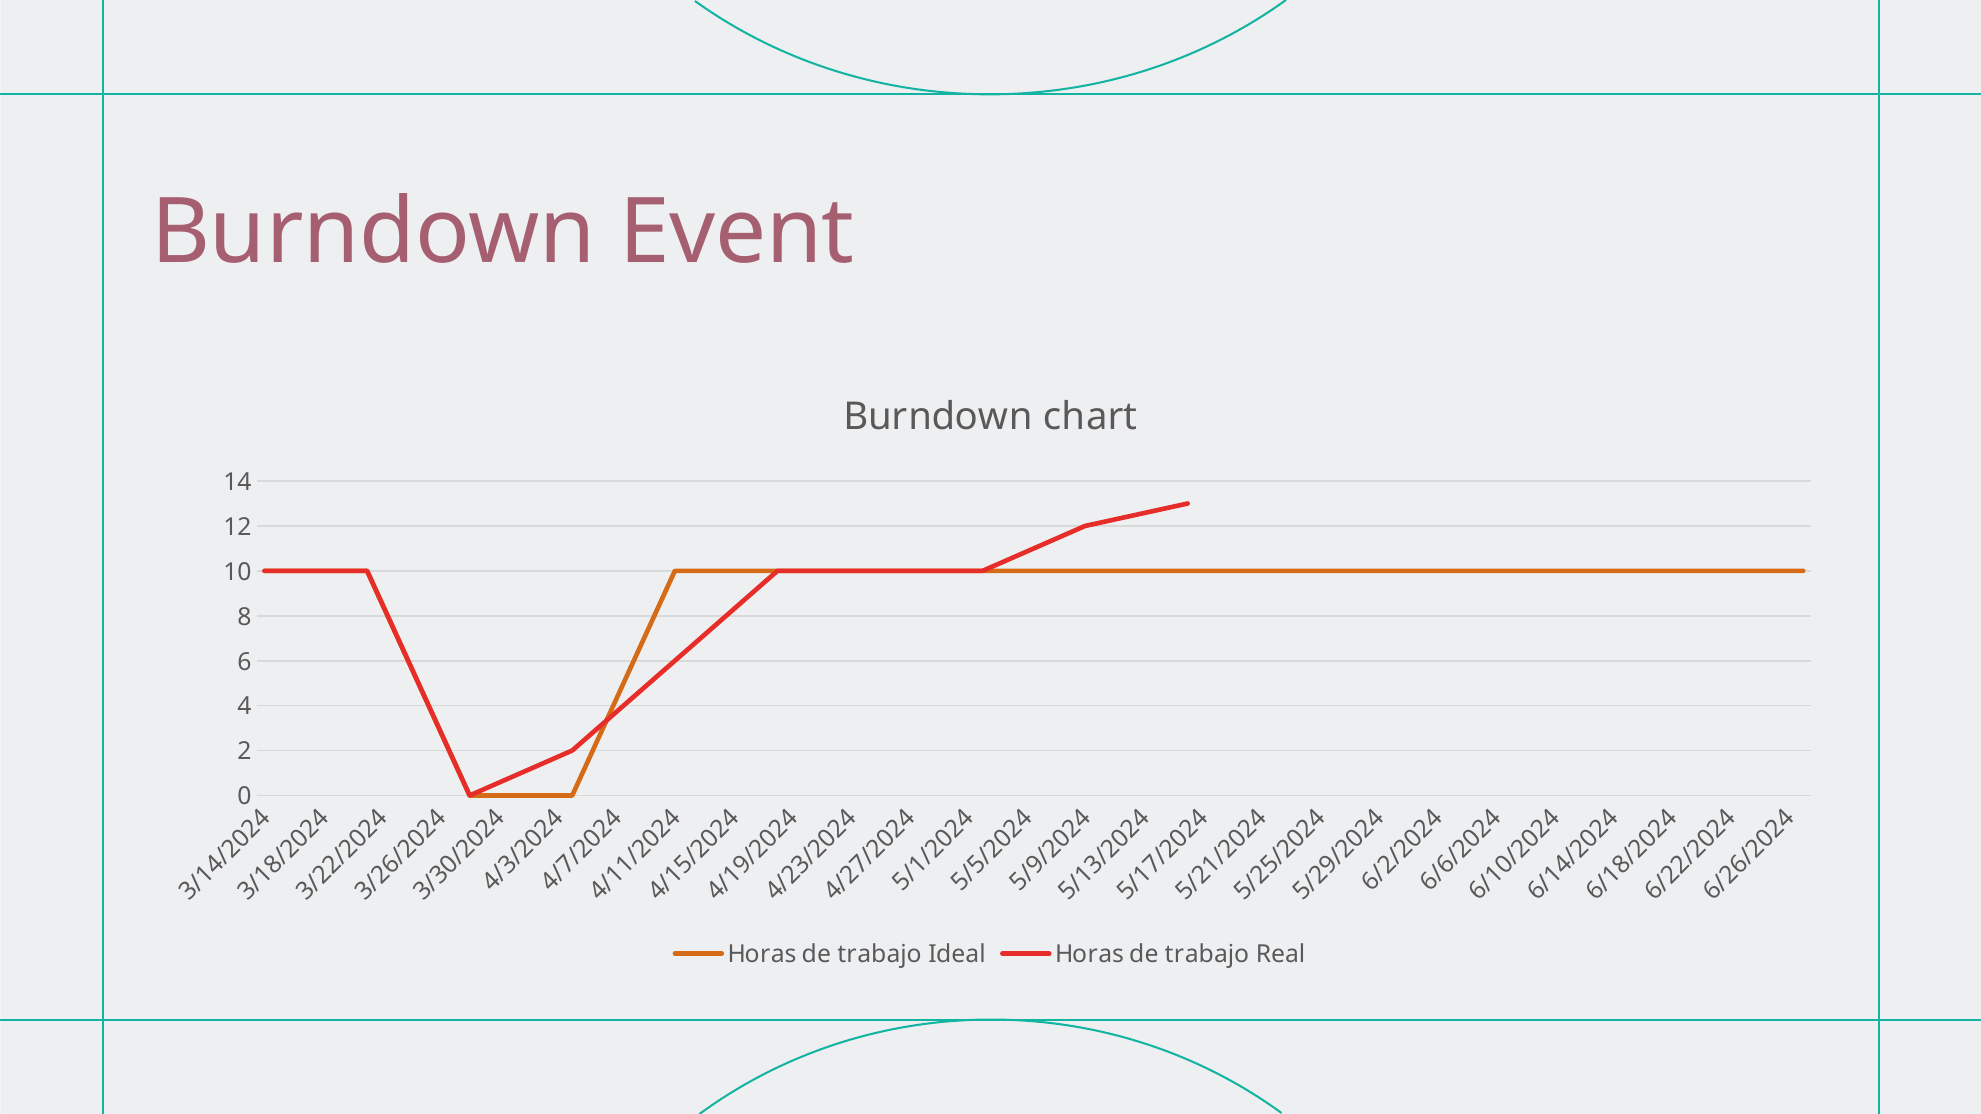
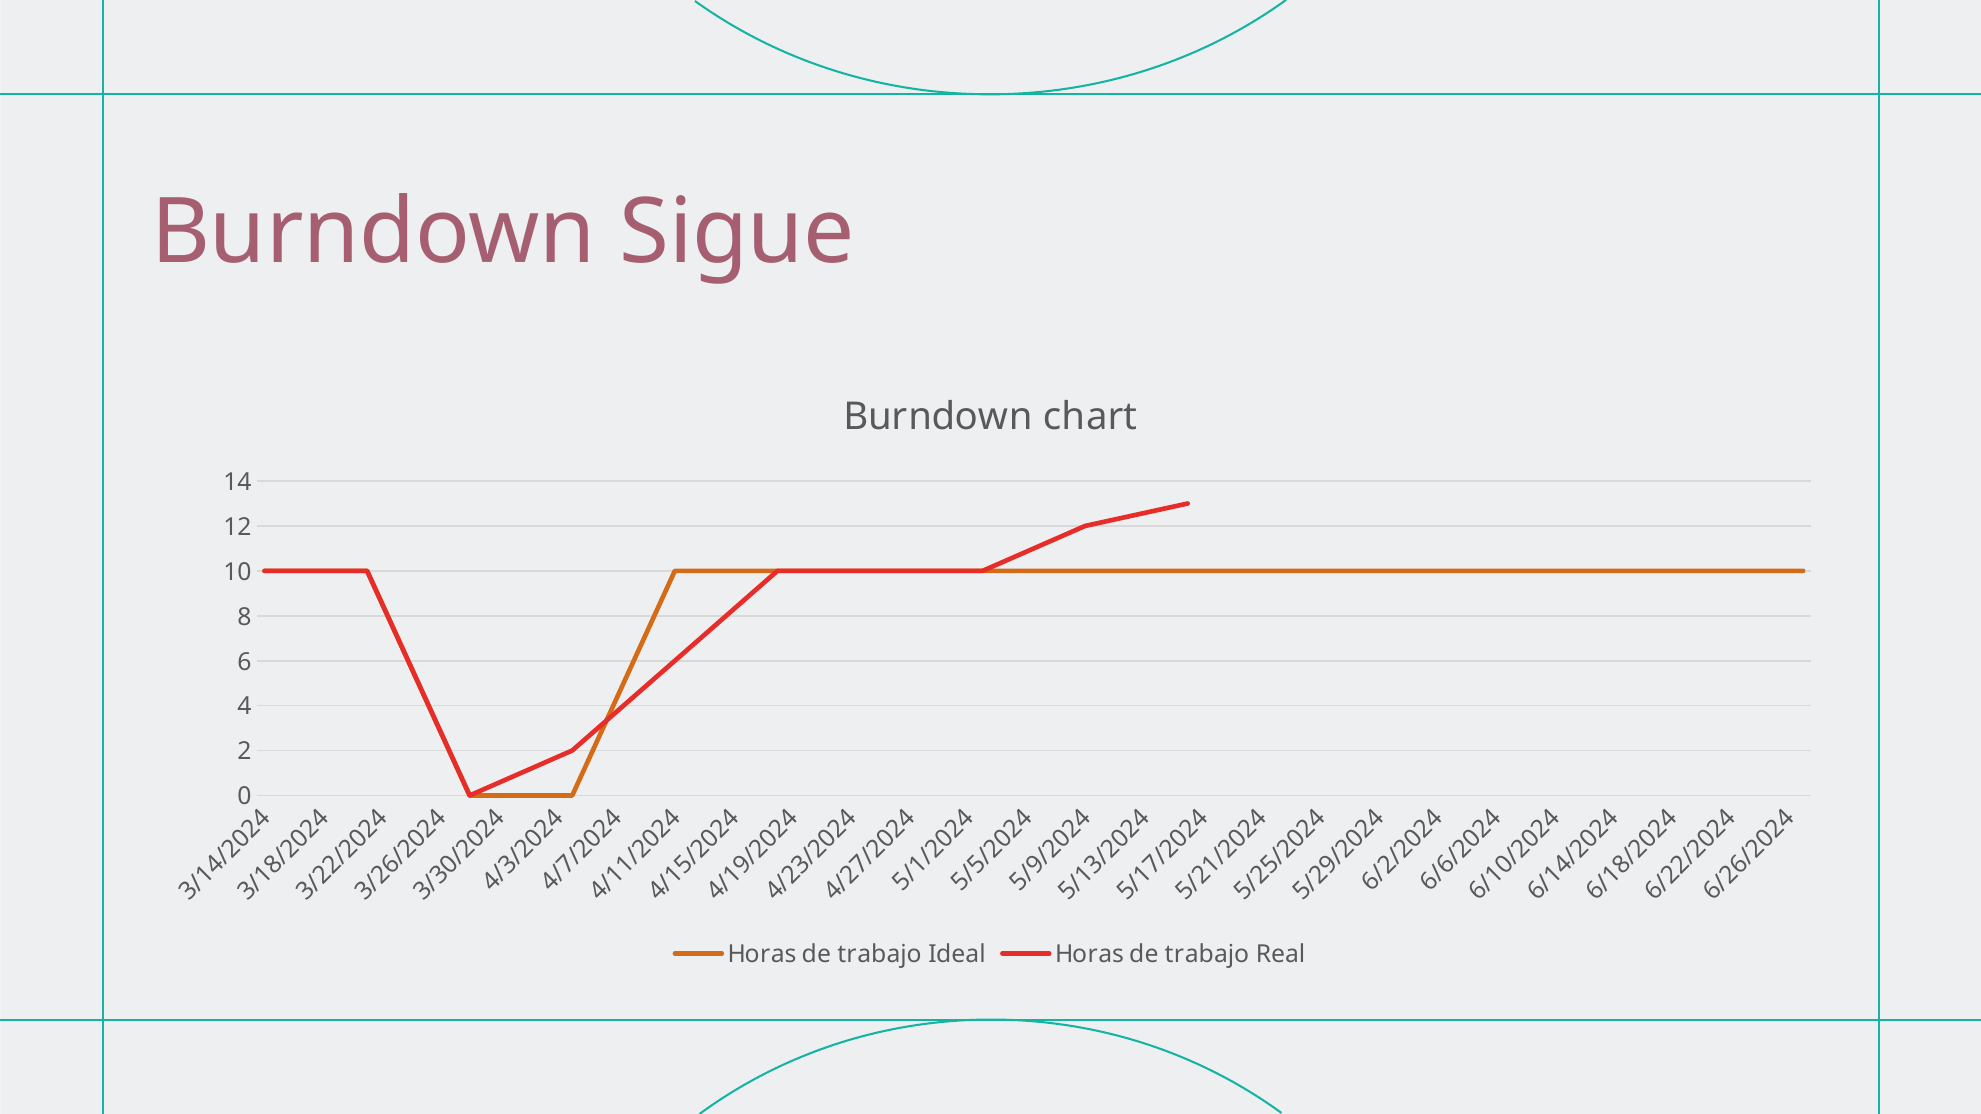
Event: Event -> Sigue (737, 232)
